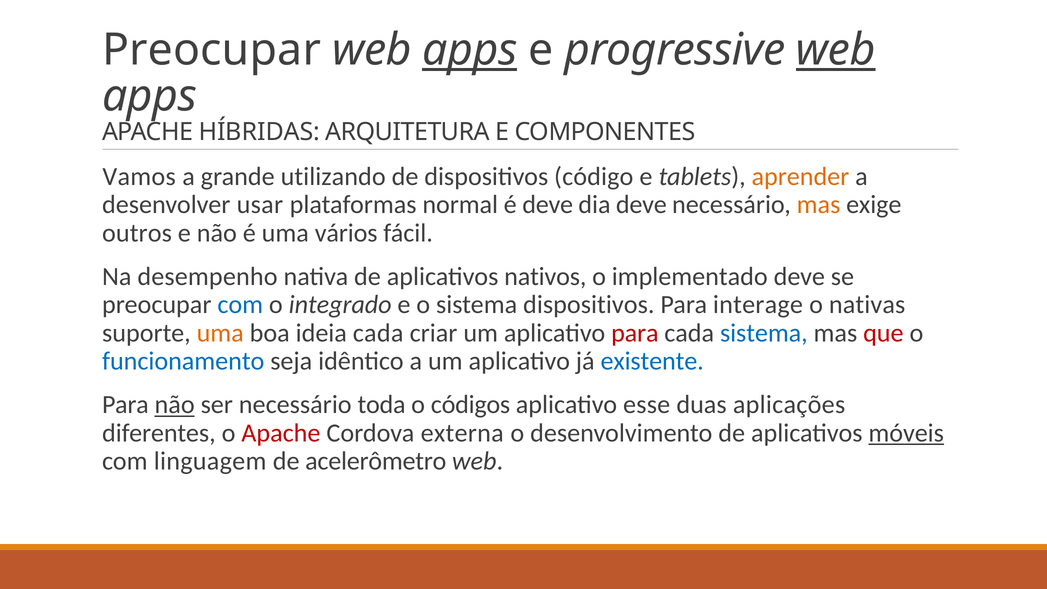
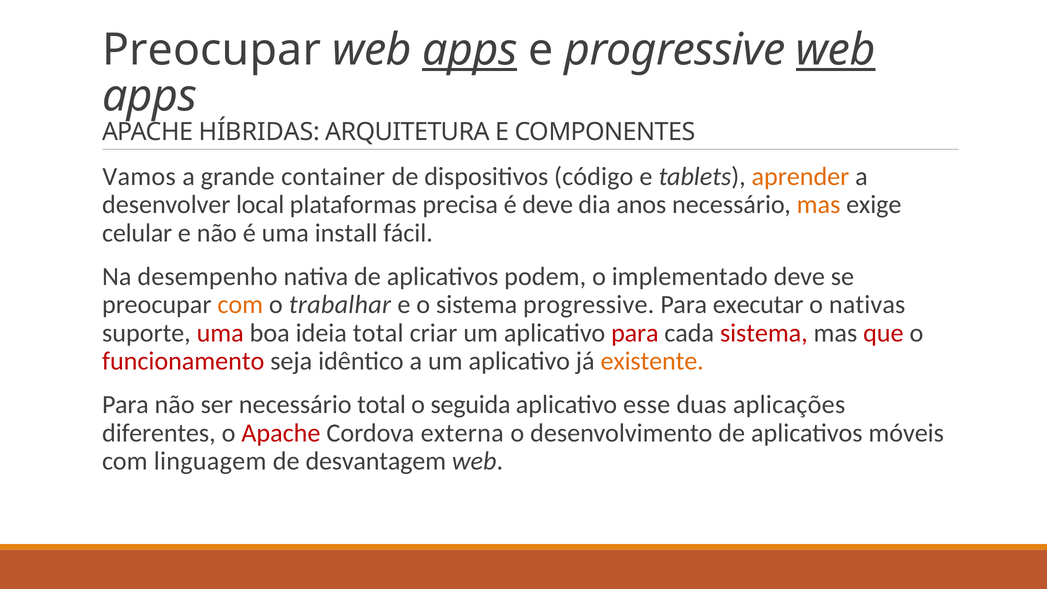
utilizando: utilizando -> container (333, 176)
usar: usar -> local (260, 205)
normal: normal -> precisa (460, 205)
dia deve: deve -> anos (641, 205)
outros: outros -> celular (137, 233)
vários: vários -> install (346, 233)
nativos: nativos -> podem (545, 276)
com colour: blue -> orange (240, 305)
integrado: integrado -> trabalhar (340, 305)
sistema dispositivos: dispositivos -> progressive (589, 305)
interage: interage -> executar (758, 305)
uma colour: orange -> red (220, 333)
ideia cada: cada -> total (378, 333)
sistema colour: blue -> red (764, 333)
funcionamento colour: blue -> red (183, 361)
existente colour: blue -> orange (652, 361)
não underline: present -> none (175, 405)
necessário toda: toda -> total (382, 405)
códigos: códigos -> seguida (471, 405)
móveis underline: present -> none (906, 433)
acelerômetro: acelerômetro -> desvantagem (376, 461)
